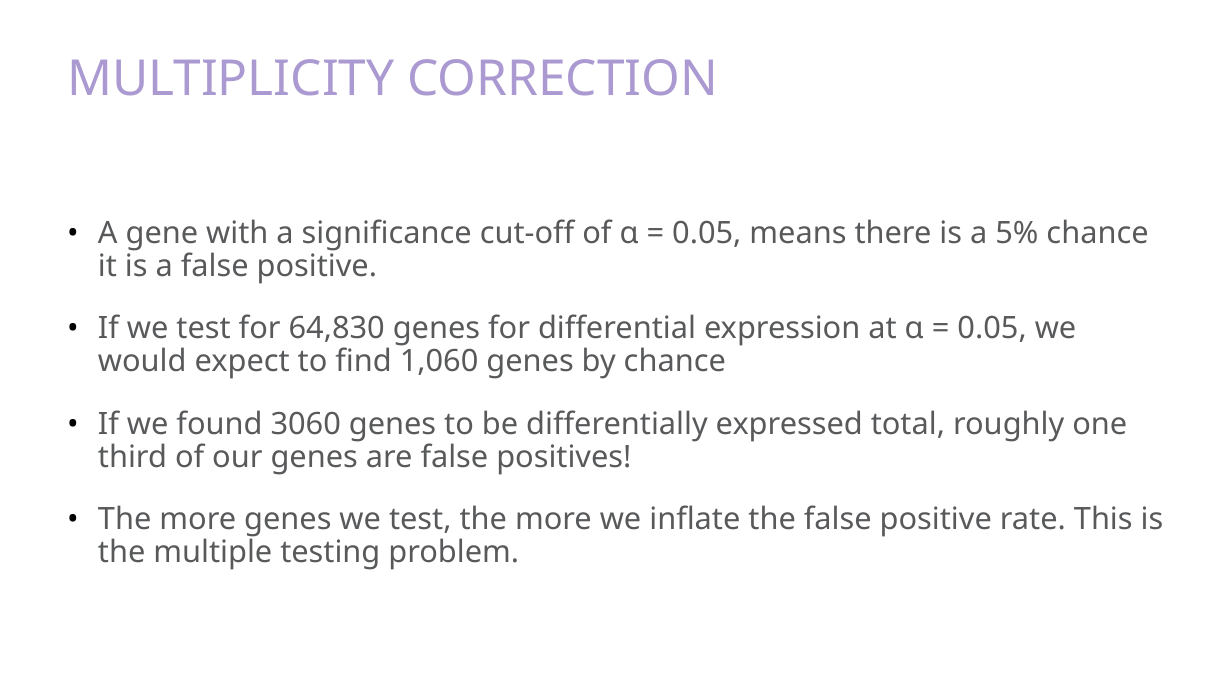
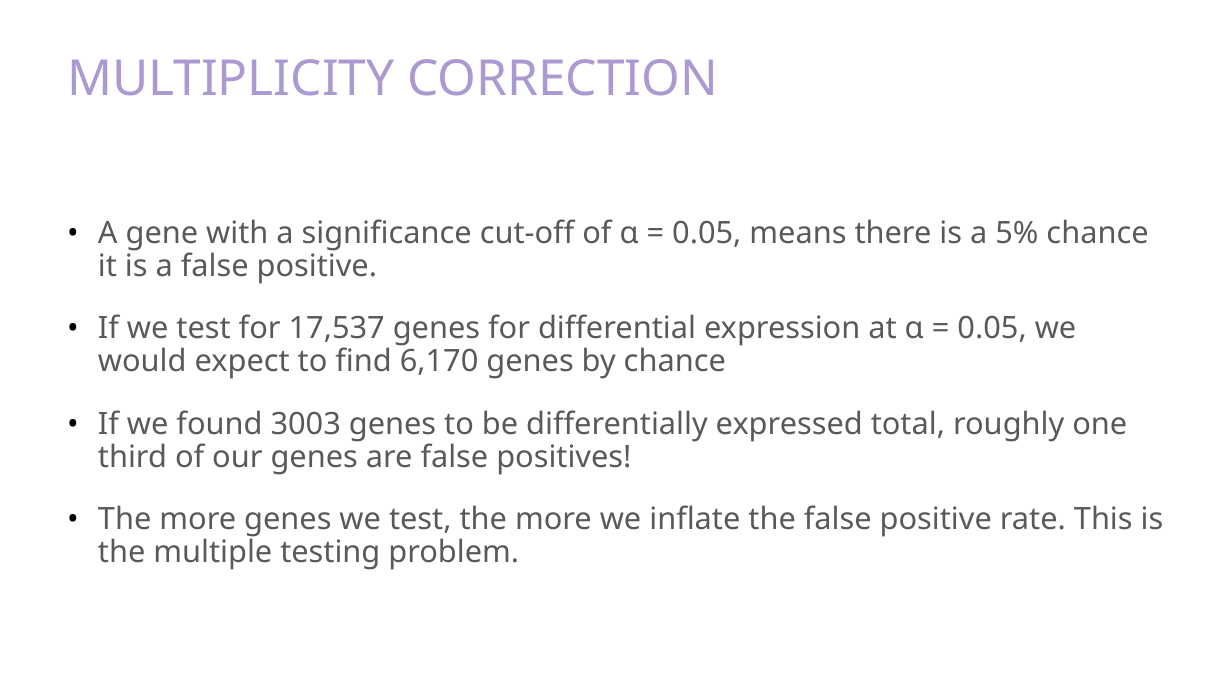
64,830: 64,830 -> 17,537 (337, 329)
1,060: 1,060 -> 6,170 (439, 362)
3060: 3060 -> 3003 (306, 424)
